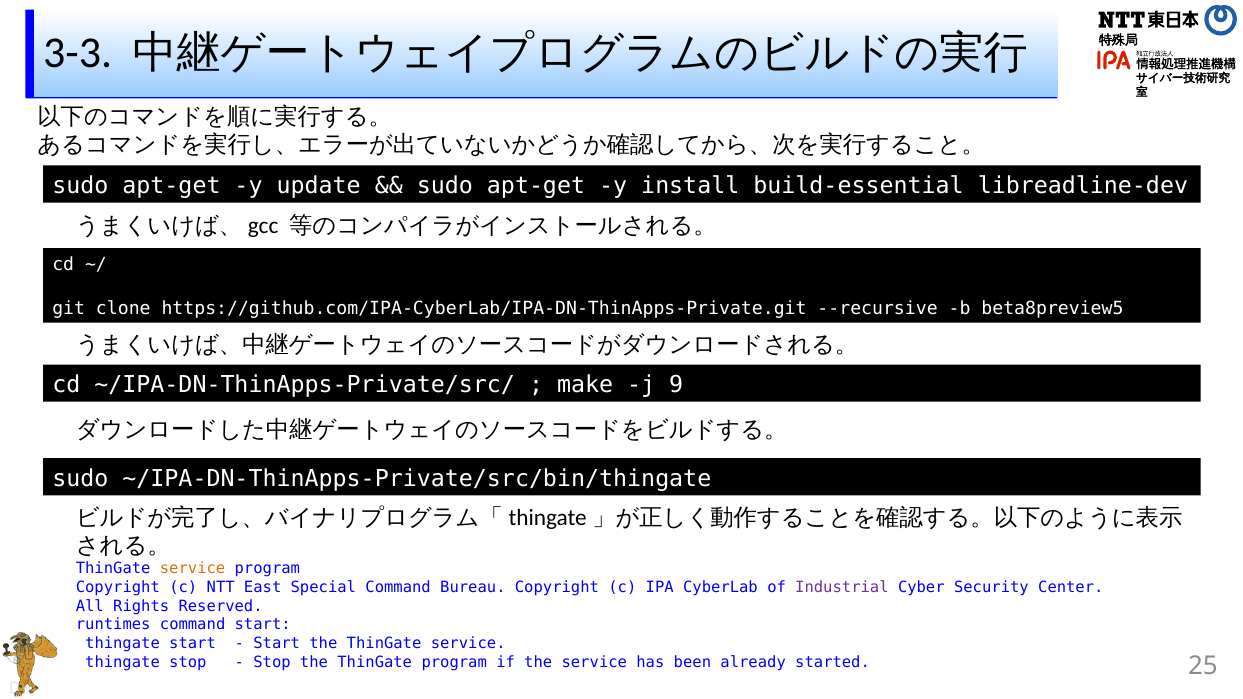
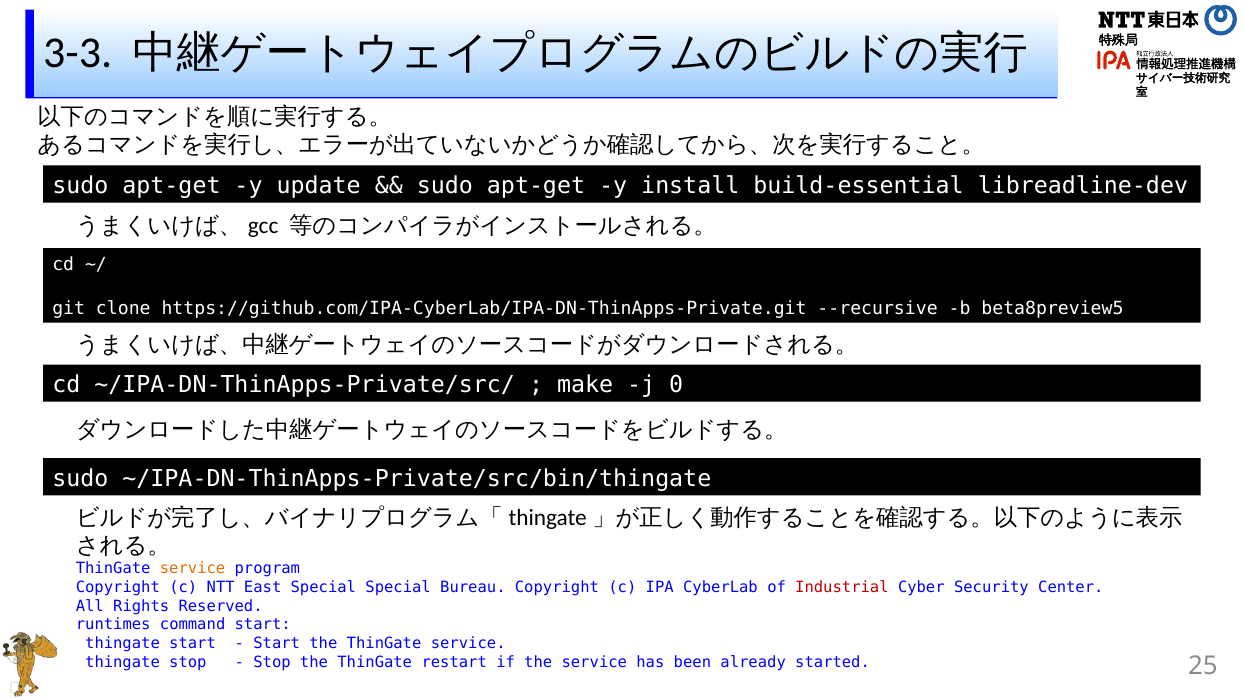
9: 9 -> 0 (676, 385)
Special Command: Command -> Special (398, 588)
Industrial colour: purple -> red (842, 588)
ThinGate program: program -> restart (454, 662)
